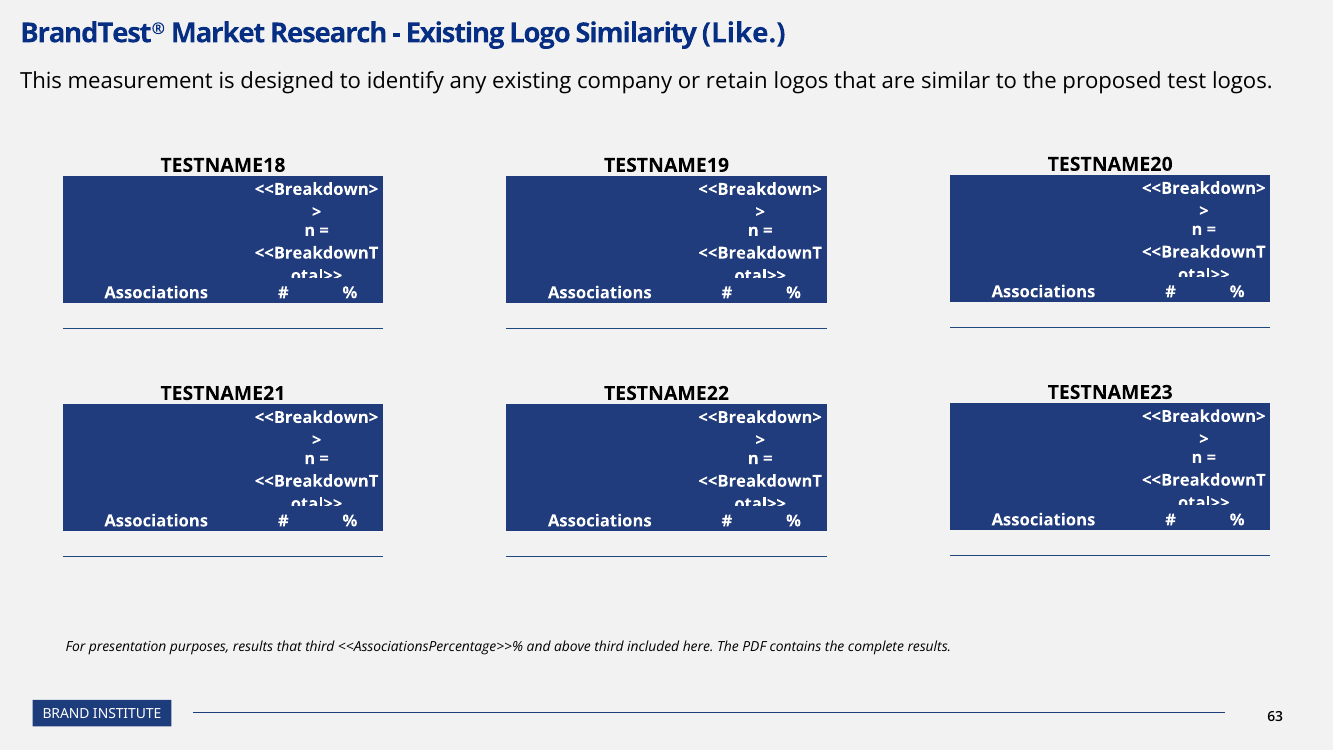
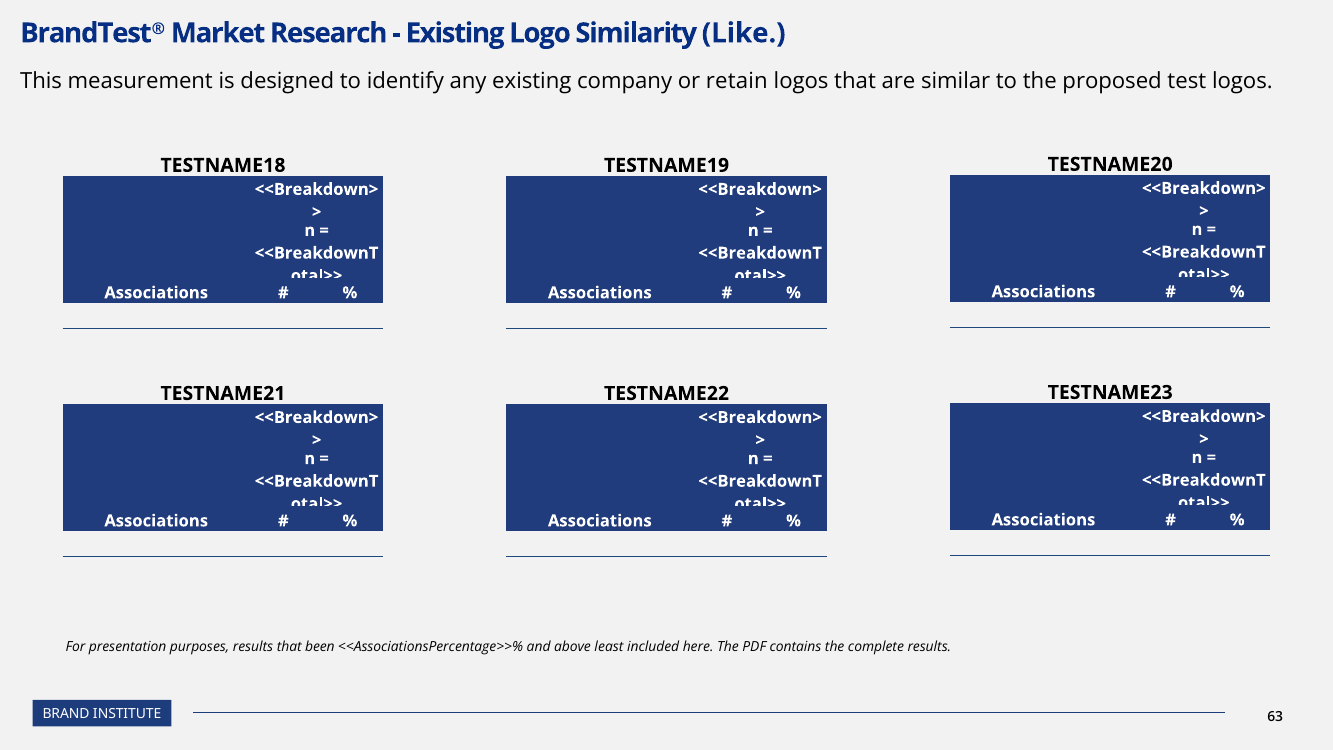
that third: third -> been (320, 647)
above third: third -> least (609, 647)
